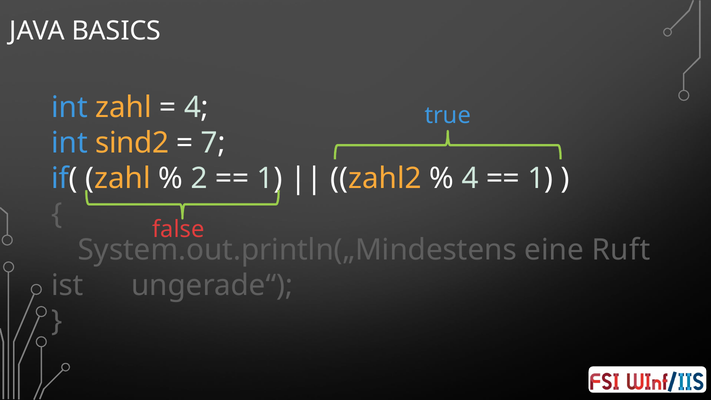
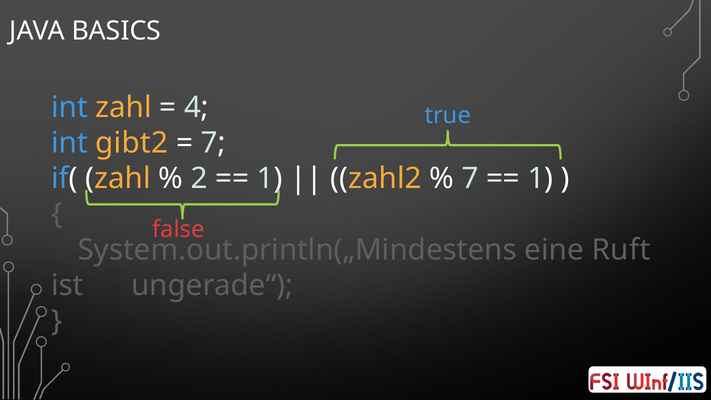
sind2: sind2 -> gibt2 (132, 143)
4: 4 -> 7 (470, 179)
